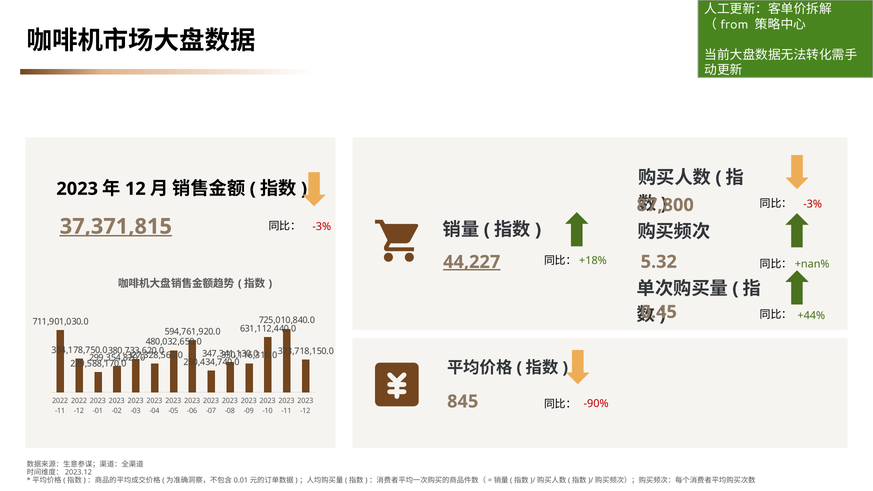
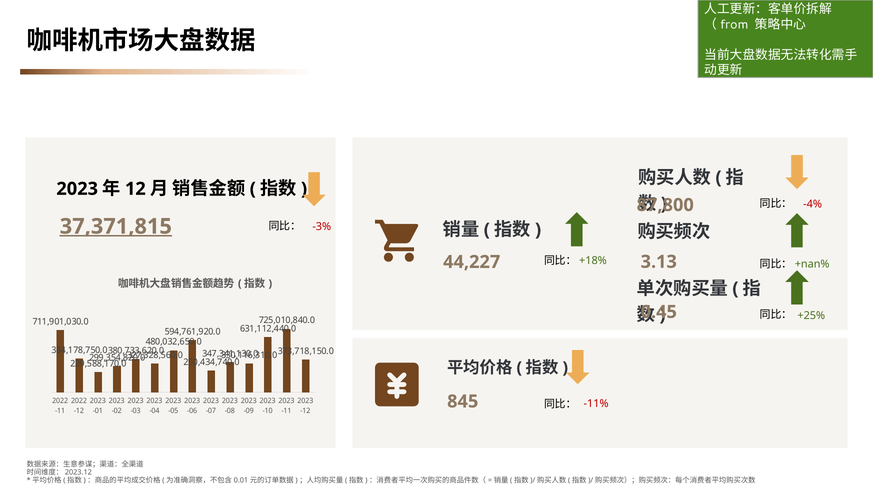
-3%: -3% -> -4% (813, 204)
5.32: 5.32 -> 3.13 (659, 262)
44,227 underline: present -> none (472, 262)
+44%: +44% -> +25% (811, 316)
-90%: -90% -> -11% (596, 404)
